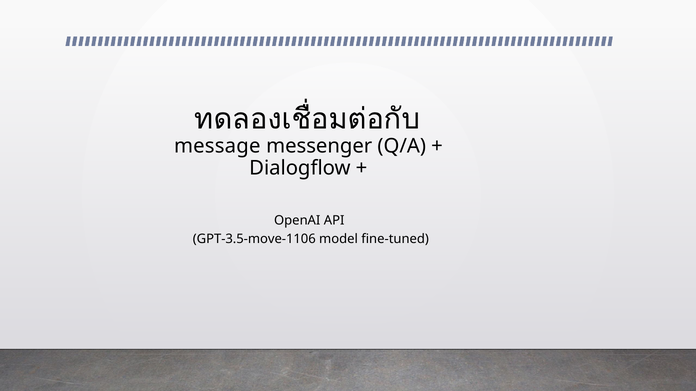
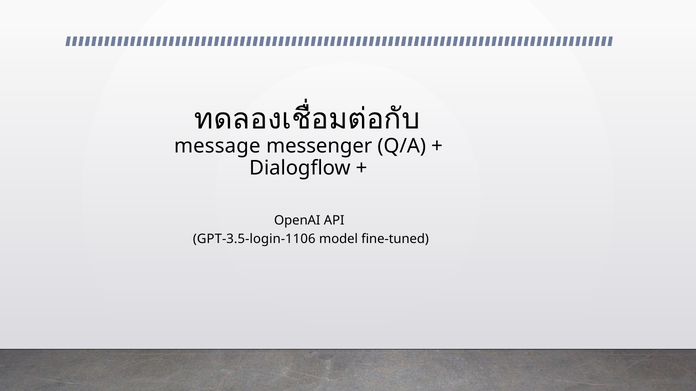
GPT-3.5-move-1106: GPT-3.5-move-1106 -> GPT-3.5-login-1106 (254, 239)
